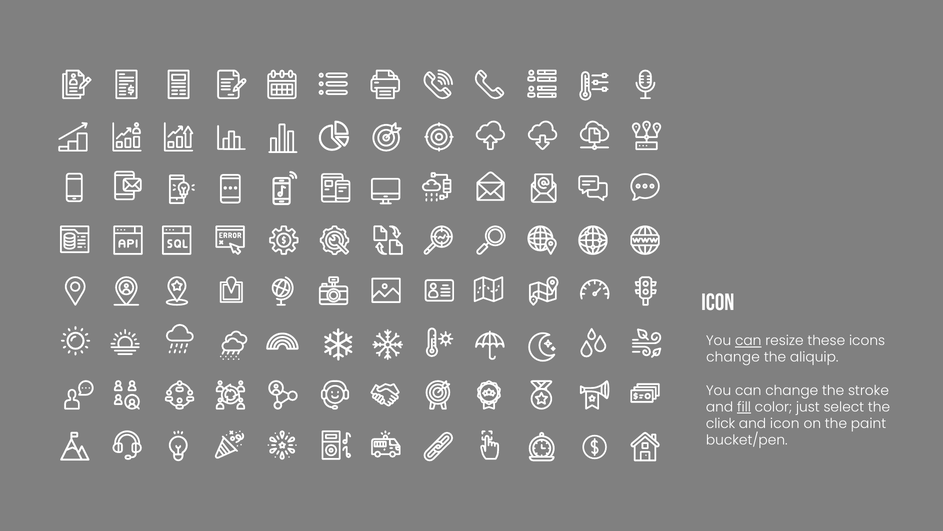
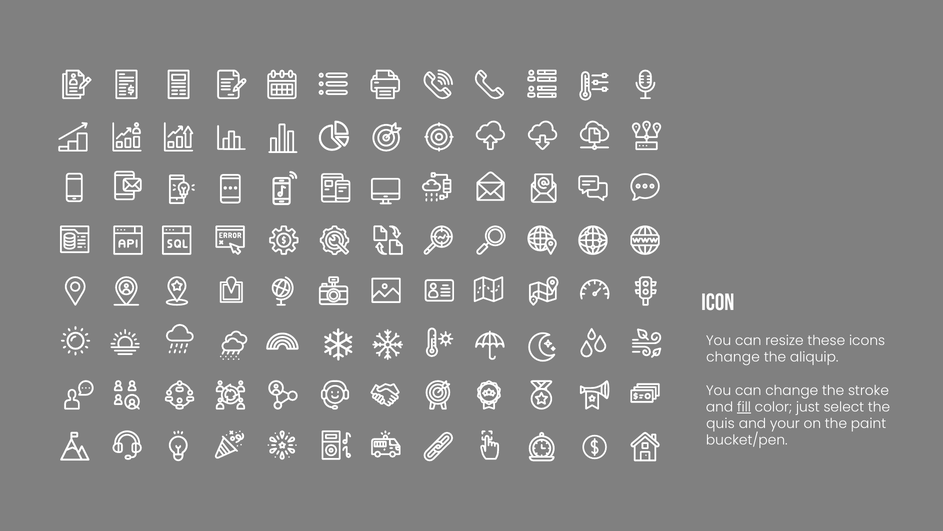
can underline: present -> none (748, 341)
click: click -> quis (720, 423)
and icon: icon -> your (785, 423)
